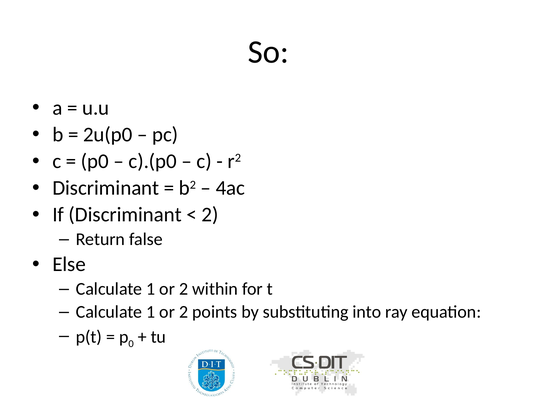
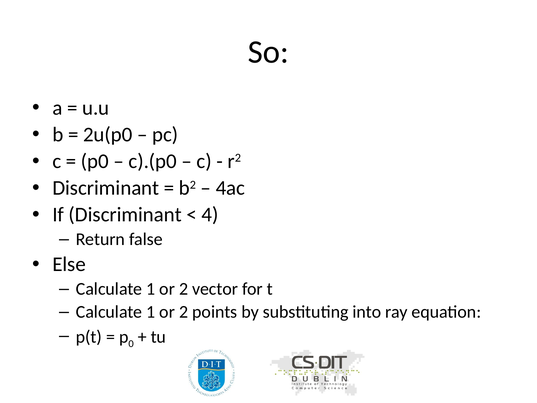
2: 2 -> 4 (210, 215)
within: within -> vector (215, 289)
